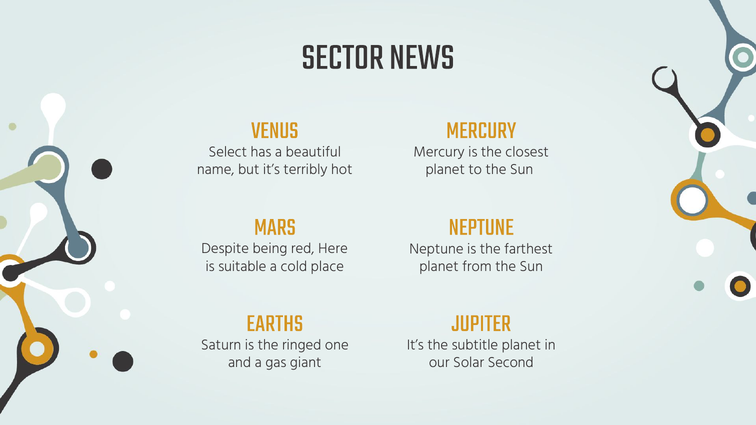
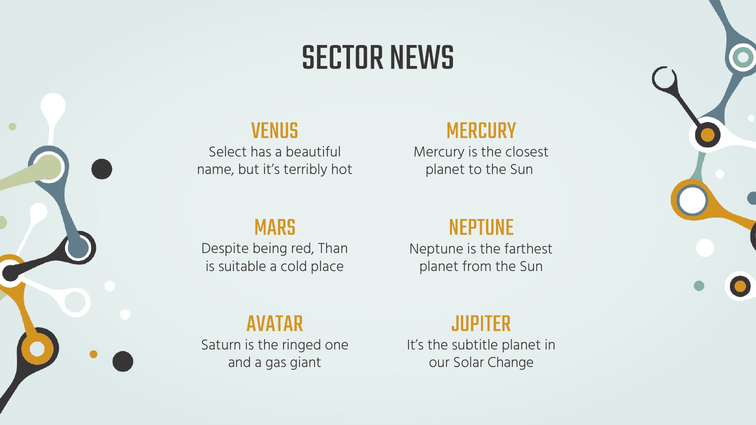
Here: Here -> Than (333, 249)
EARTHS: EARTHS -> AVATAR (275, 323)
Second: Second -> Change (511, 363)
